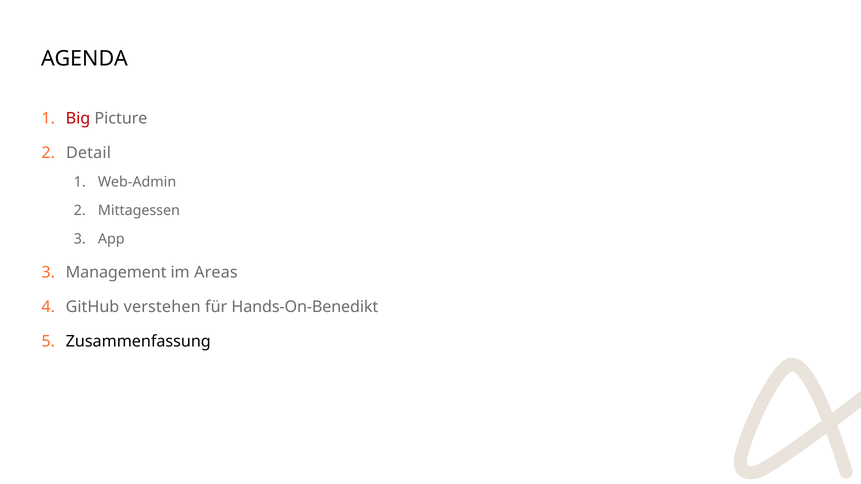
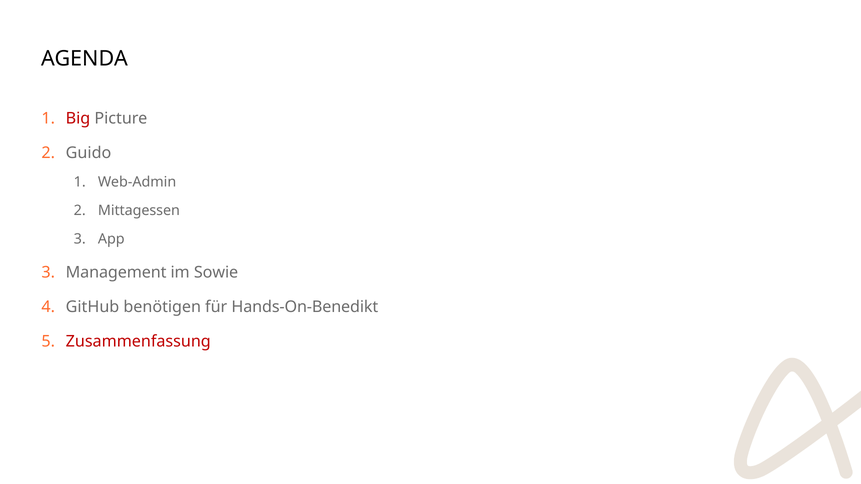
Detail: Detail -> Guido (89, 153)
Areas: Areas -> Sowie (216, 273)
verstehen: verstehen -> benötigen (162, 307)
Zusammenfassung colour: black -> red (138, 342)
